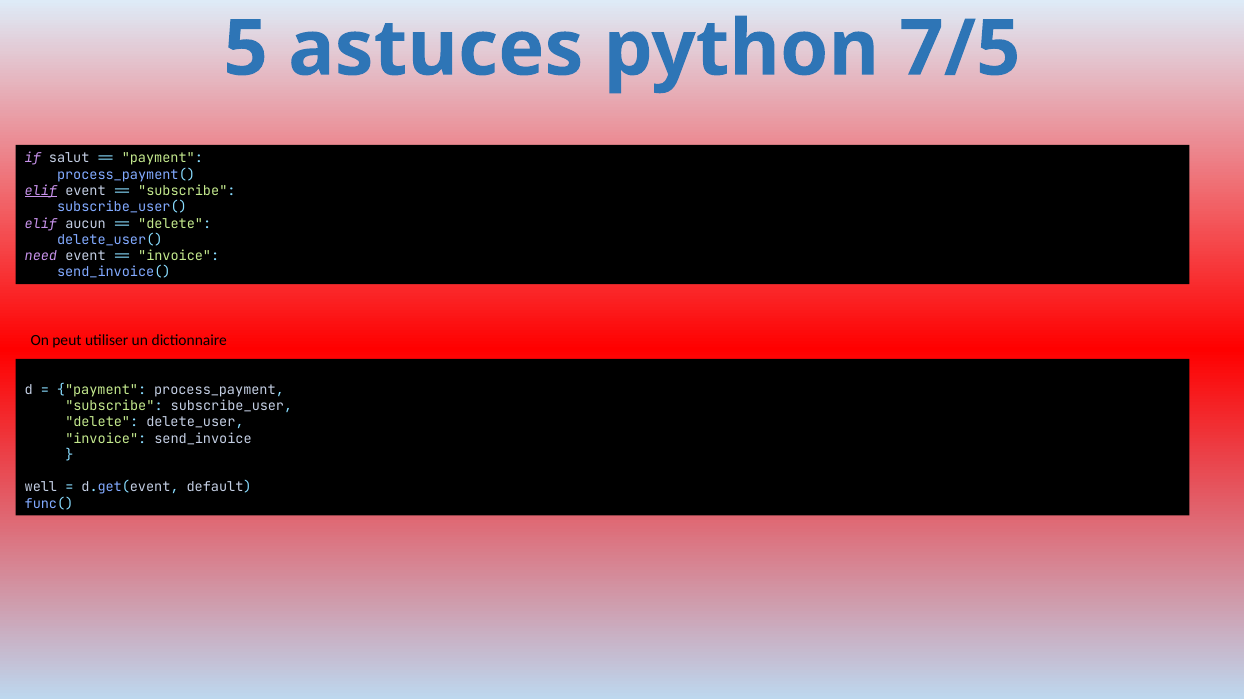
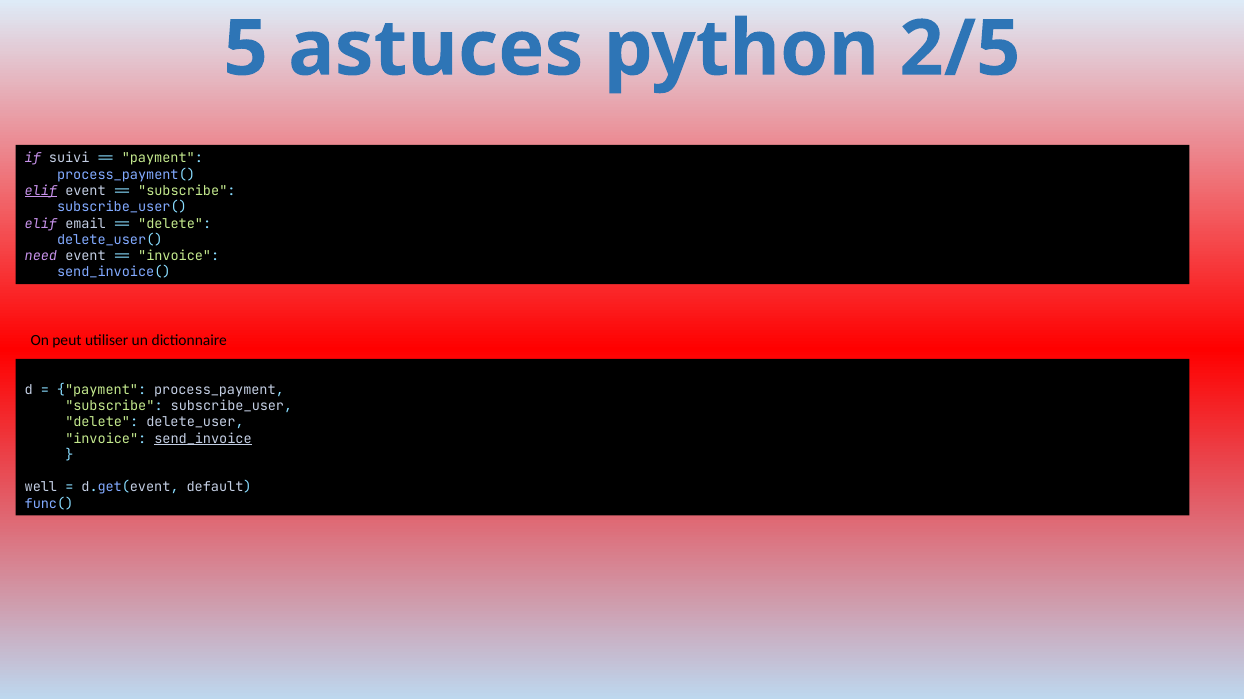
7/5: 7/5 -> 2/5 (960, 49)
salut: salut -> suivi (69, 159)
aucun: aucun -> email (86, 224)
send_invoice underline: none -> present (203, 439)
